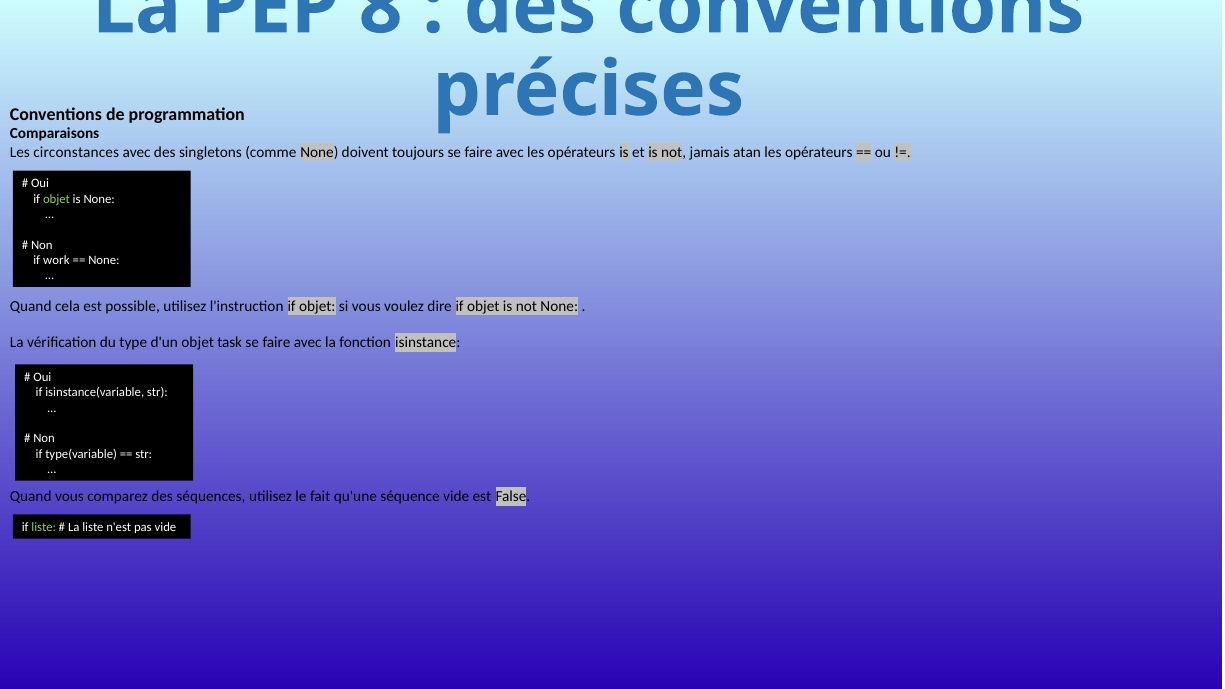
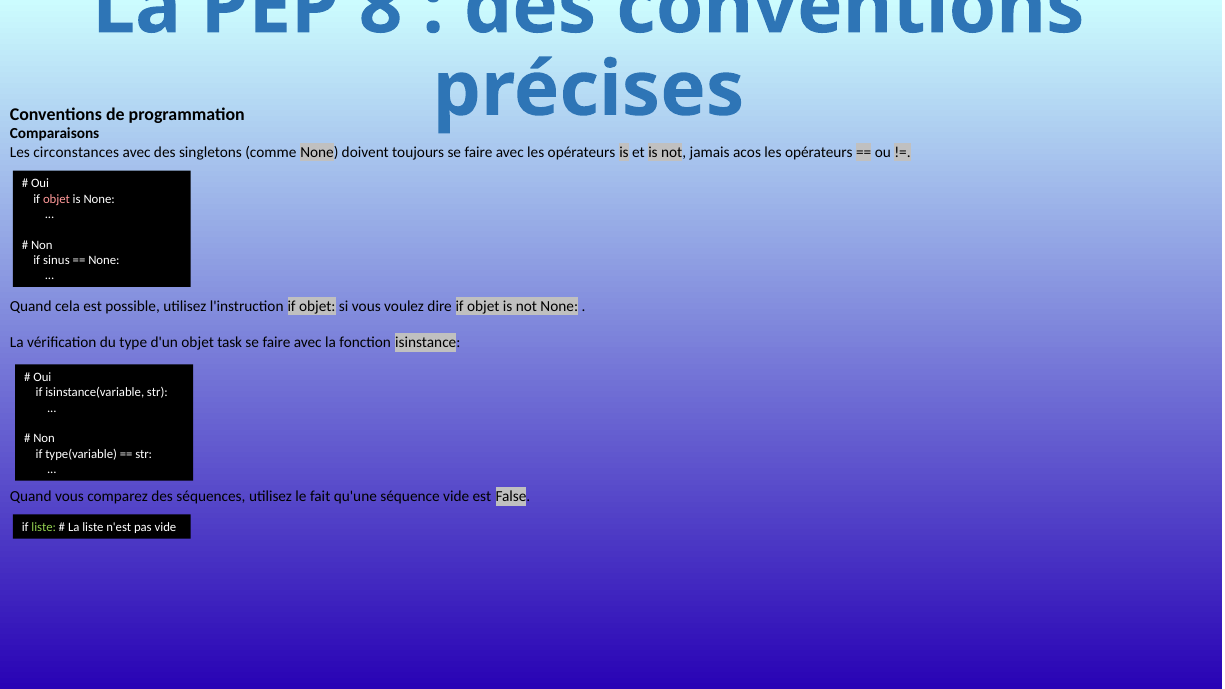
atan: atan -> acos (747, 152)
objet colour: light green -> pink (56, 199)
work: work -> sinus (56, 260)
